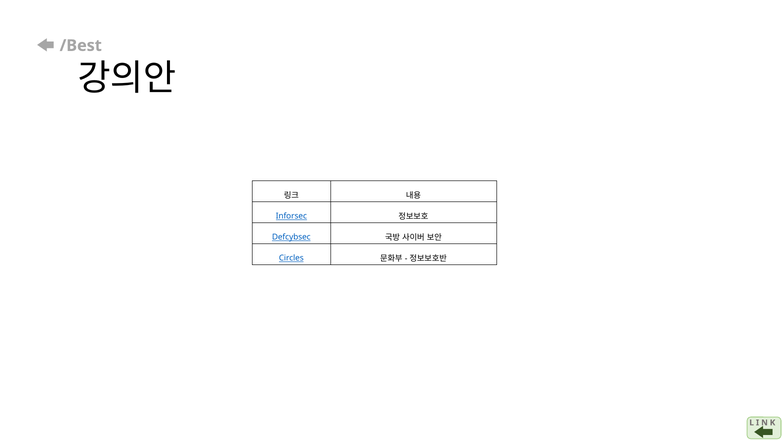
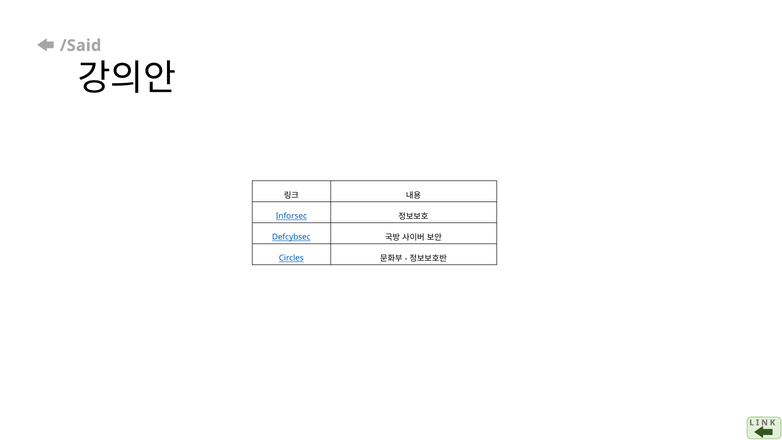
/Best: /Best -> /Said (81, 46)
